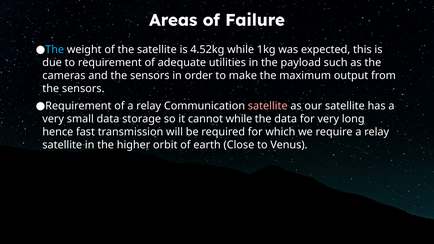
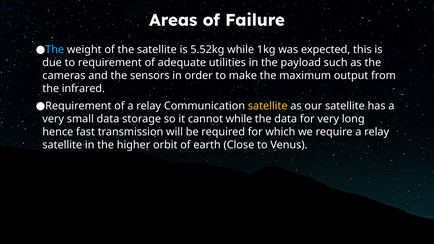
4.52kg: 4.52kg -> 5.52kg (207, 50)
sensors: sensors -> infrared (83, 89)
satellite colour: pink -> yellow (268, 106)
